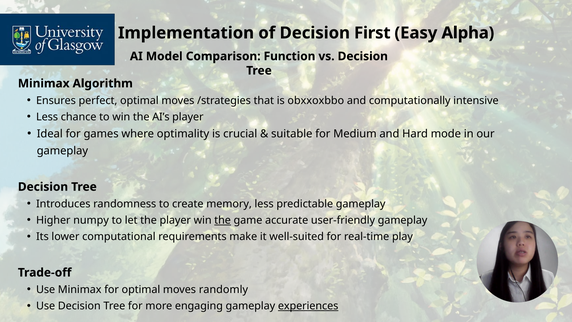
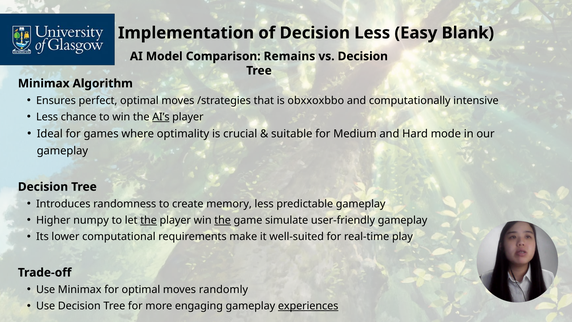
Decision First: First -> Less (372, 33)
Alpha: Alpha -> Blank (468, 33)
Function: Function -> Remains (289, 56)
AI’s underline: none -> present (161, 117)
the underline: none -> present (149, 220)
accurate: accurate -> simulate (287, 220)
